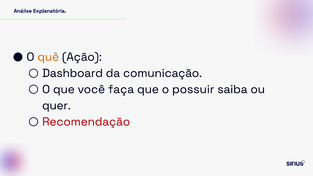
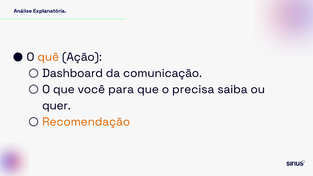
faça: faça -> para (121, 89)
possuir: possuir -> precisa (193, 89)
Recomendação colour: red -> orange (86, 122)
